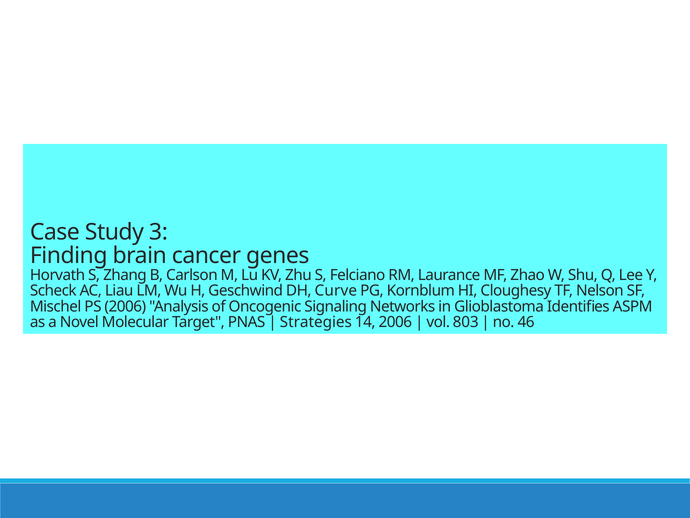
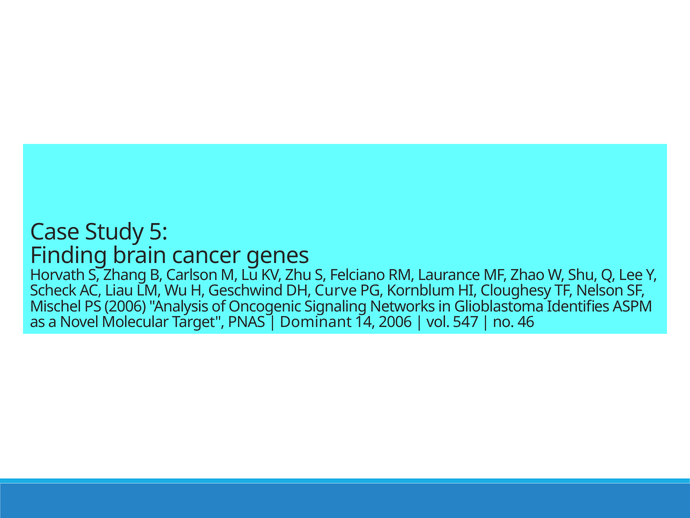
3: 3 -> 5 (158, 232)
Strategies: Strategies -> Dominant (316, 322)
803: 803 -> 547 (466, 322)
